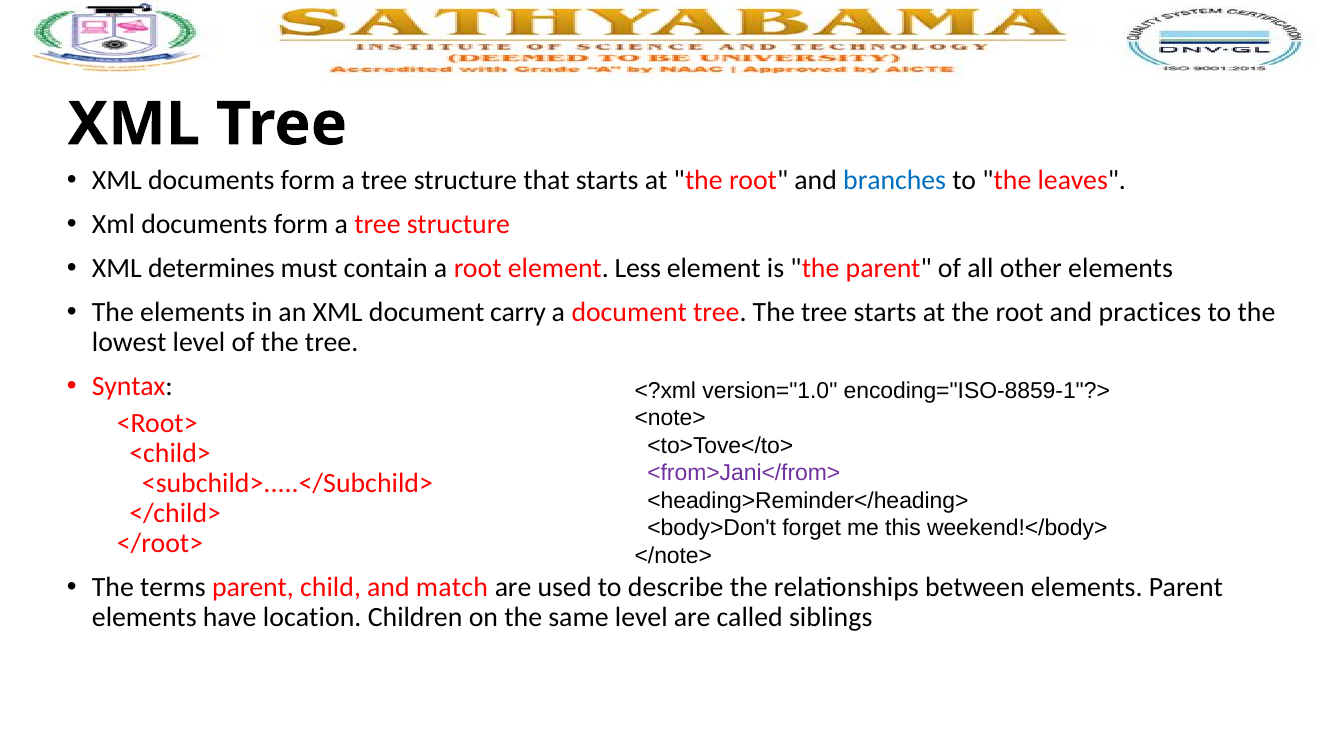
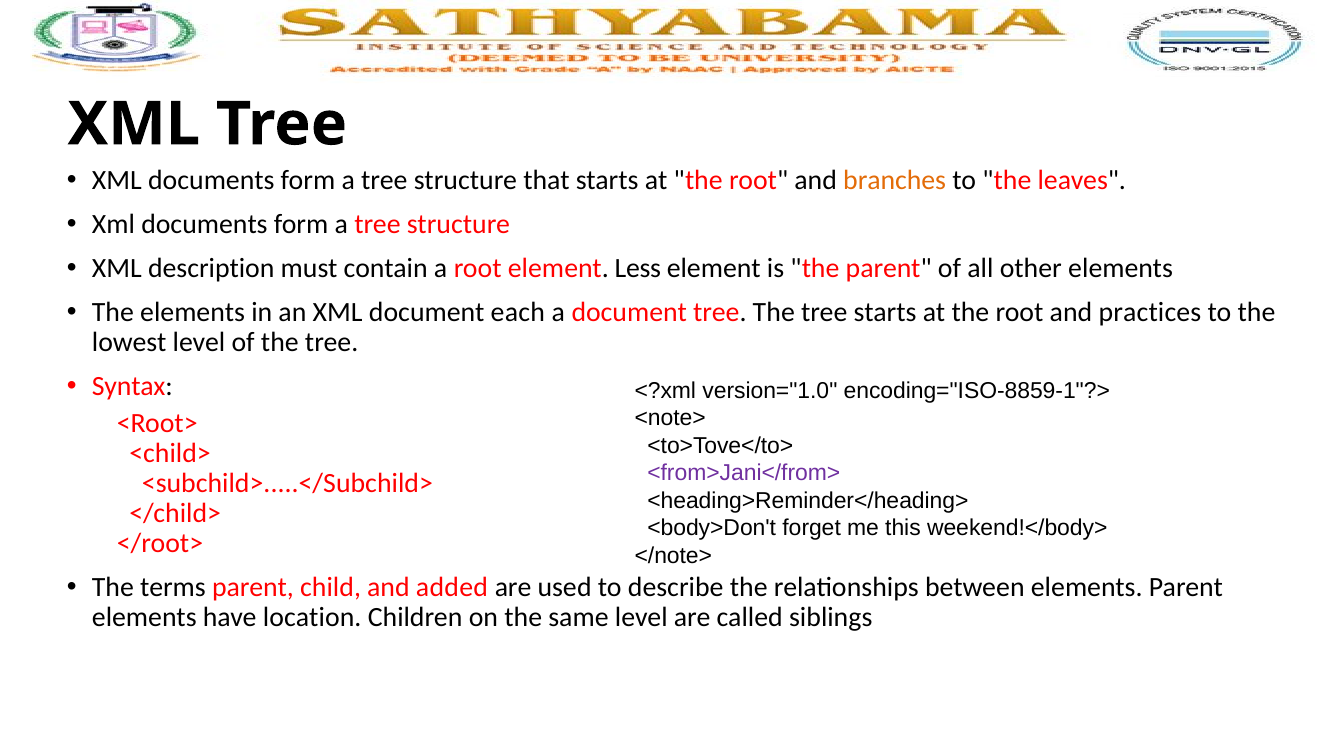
branches colour: blue -> orange (895, 180)
determines: determines -> description (211, 268)
carry: carry -> each (518, 312)
match: match -> added (452, 587)
